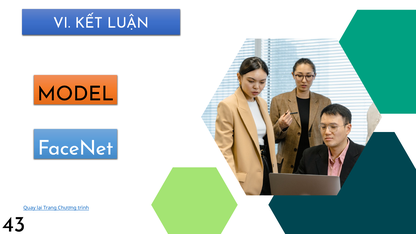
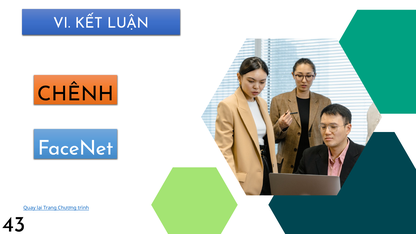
MODEL: MODEL -> CHÊNH (75, 94)
